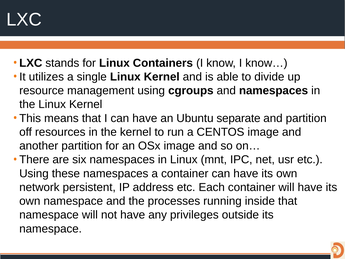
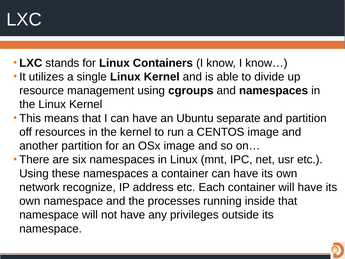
persistent: persistent -> recognize (89, 187)
